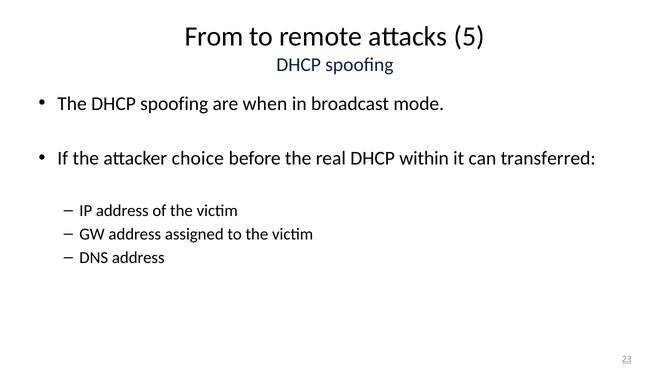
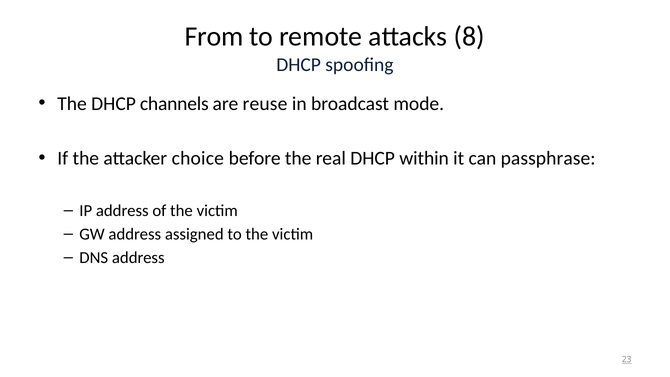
5: 5 -> 8 (469, 37)
The DHCP spoofing: spoofing -> channels (174, 104)
when: when -> reuse (265, 104)
transferred: transferred -> passphrase (548, 158)
